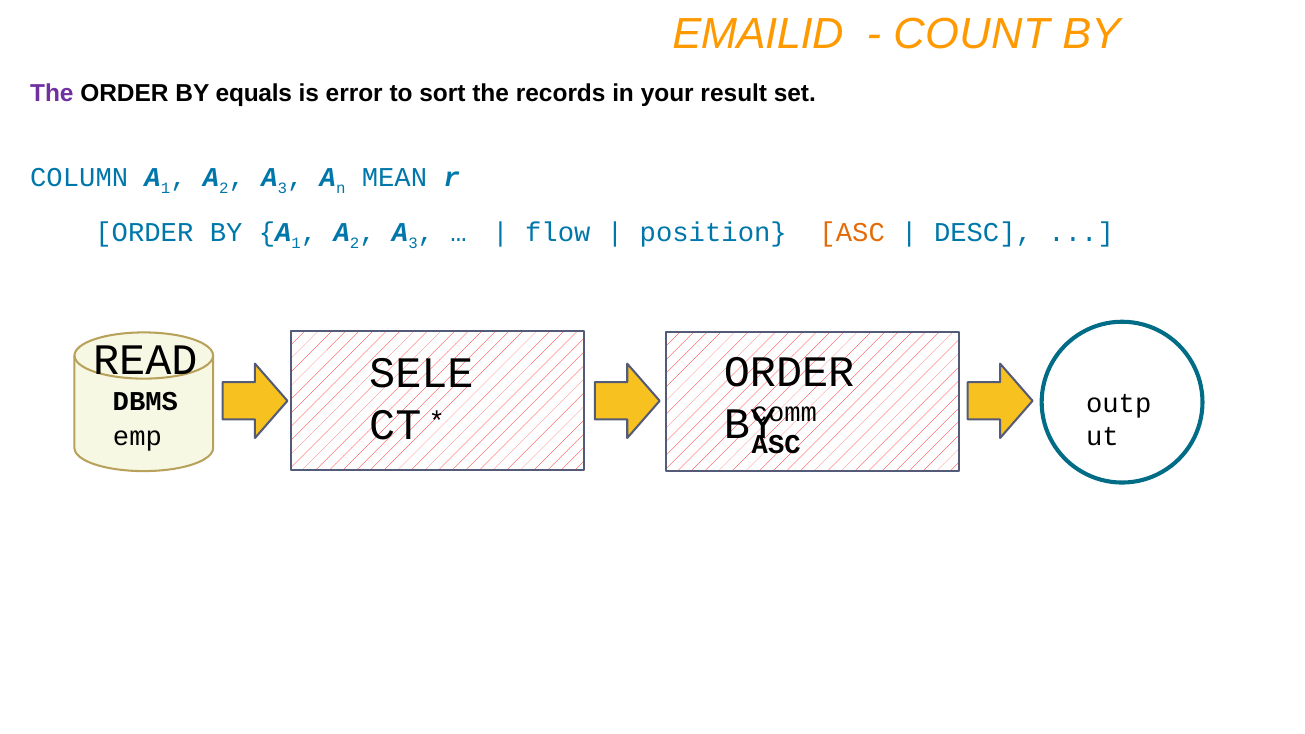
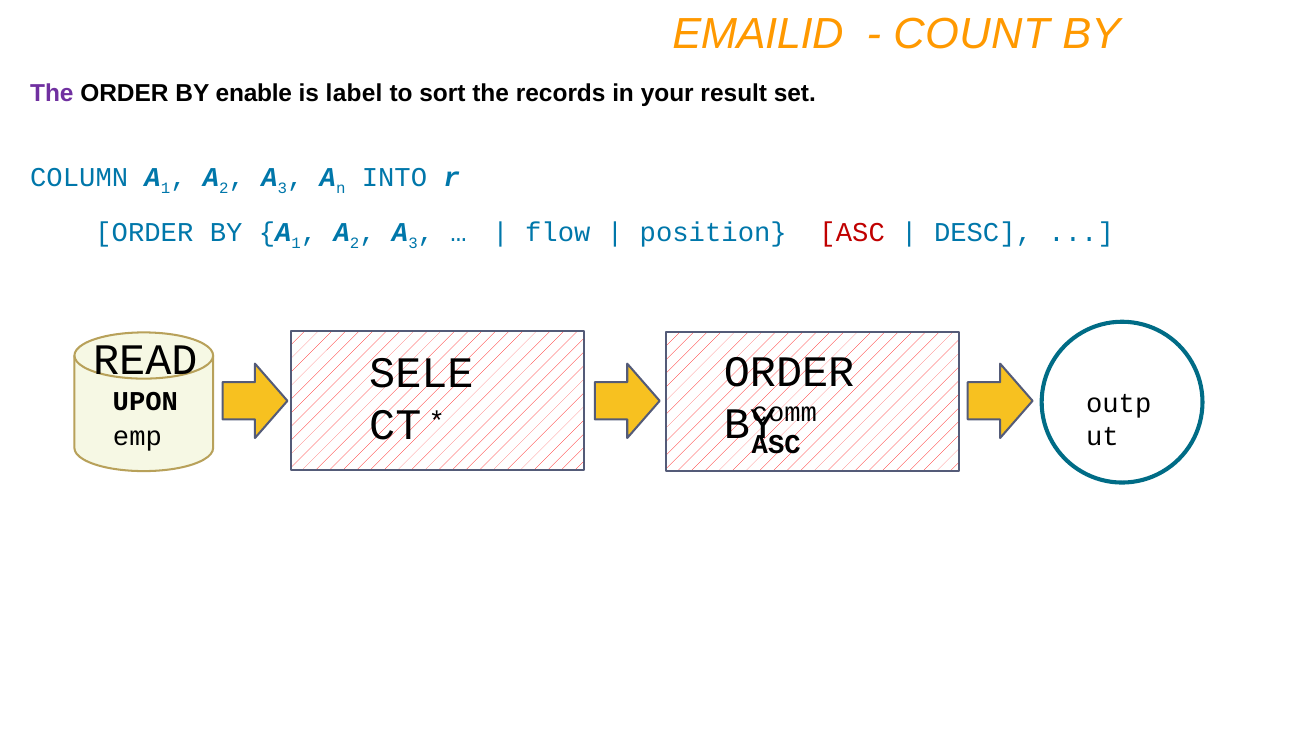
equals: equals -> enable (254, 93)
error: error -> label (354, 93)
MEAN: MEAN -> INTO (394, 177)
ASC colour: orange -> red (852, 233)
DBMS: DBMS -> UPON (145, 401)
